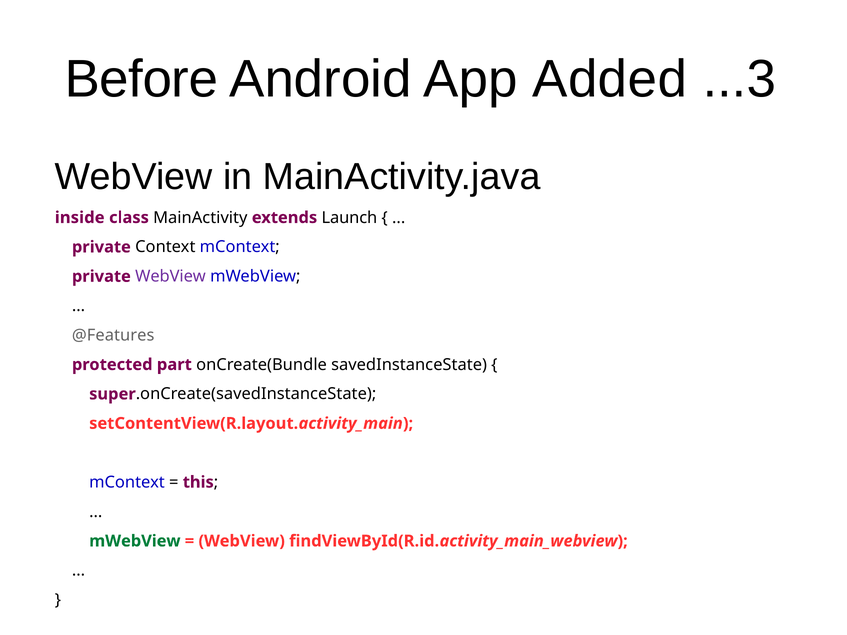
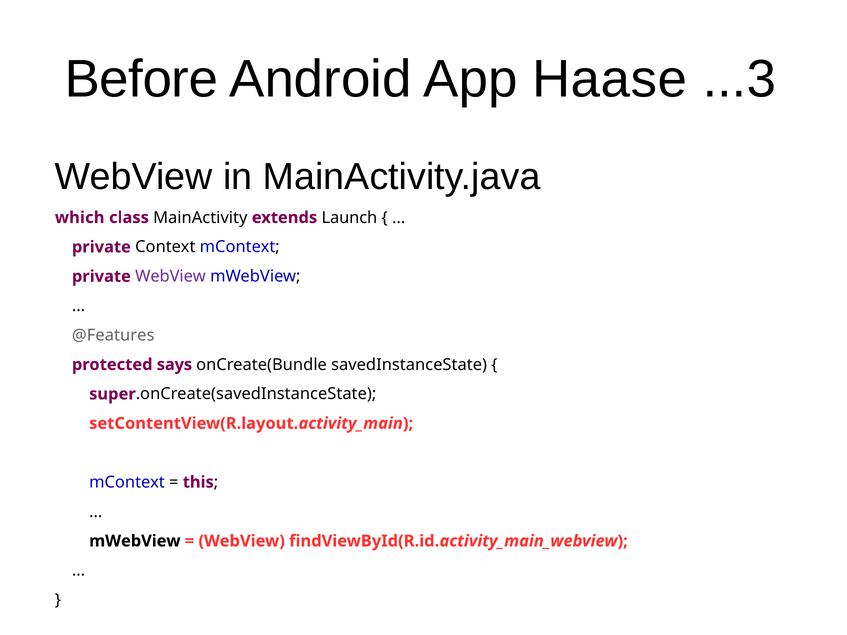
Added: Added -> Haase (610, 79)
inside: inside -> which (80, 218)
part: part -> says (174, 365)
mWebView colour: green -> black (135, 541)
